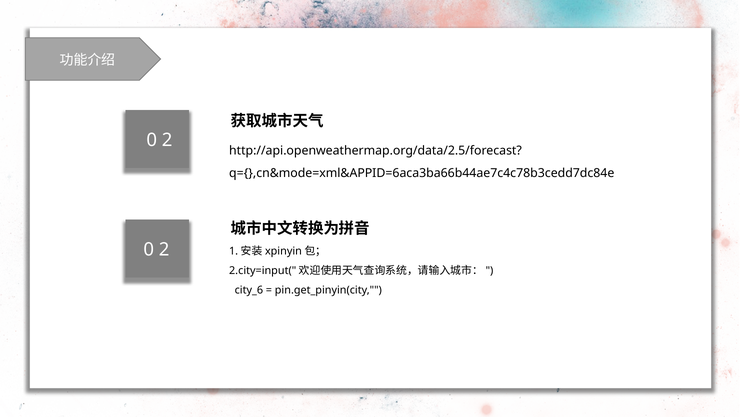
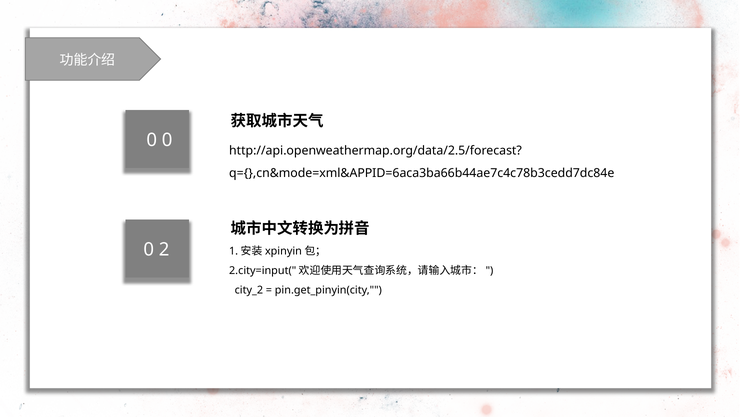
2: 2 -> 0 (167, 140)
city_6: city_6 -> city_2 (249, 290)
